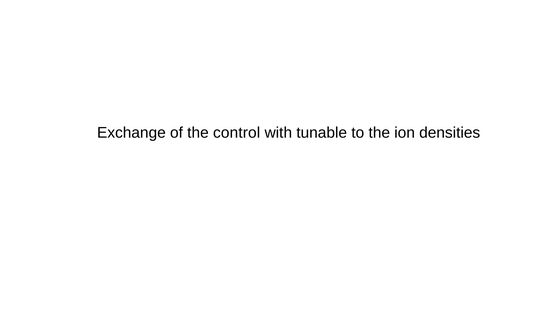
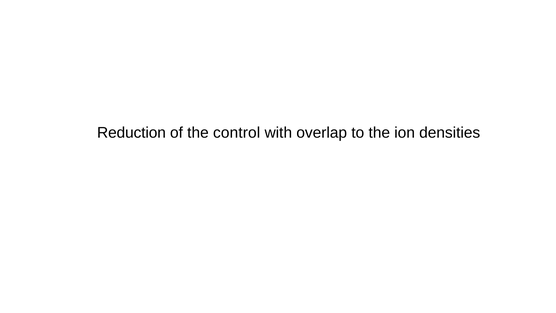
Exchange: Exchange -> Reduction (131, 133)
tunable: tunable -> overlap (322, 133)
